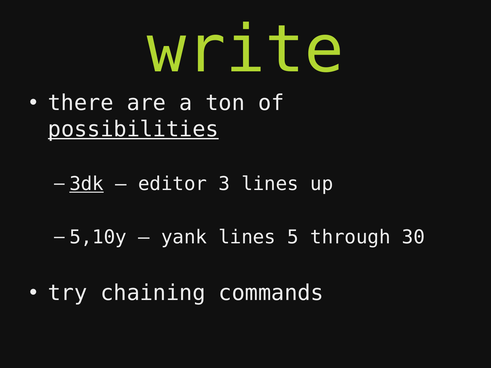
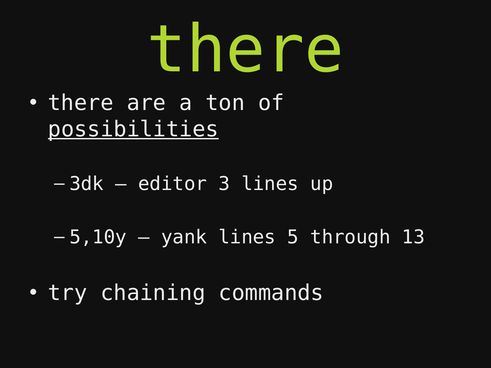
write: write -> there (245, 50)
3dk underline: present -> none (87, 184)
30: 30 -> 13 (413, 237)
